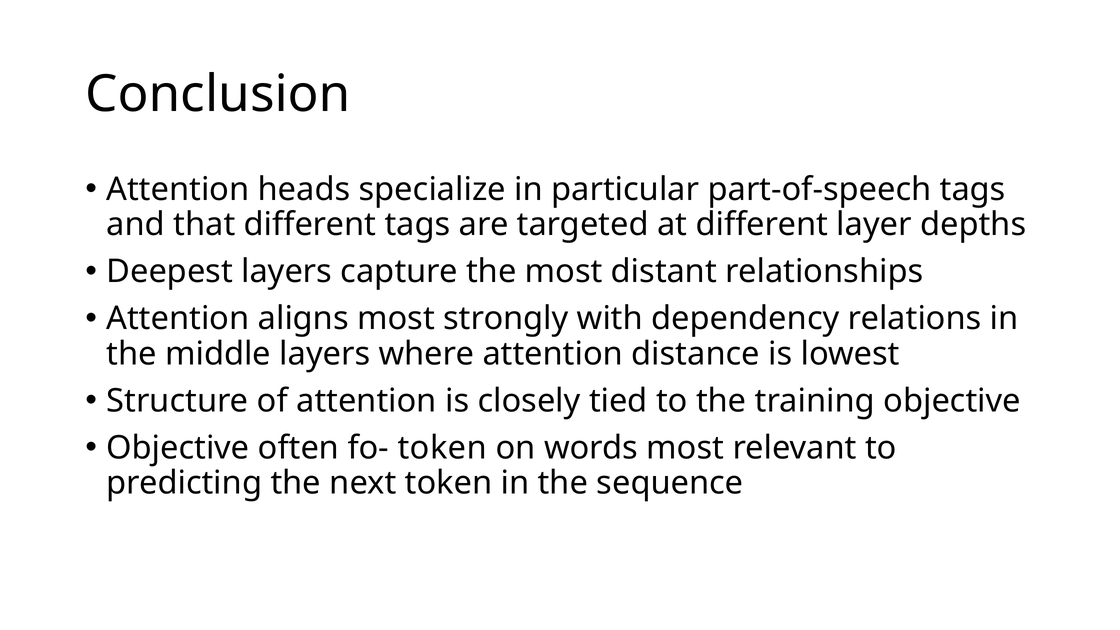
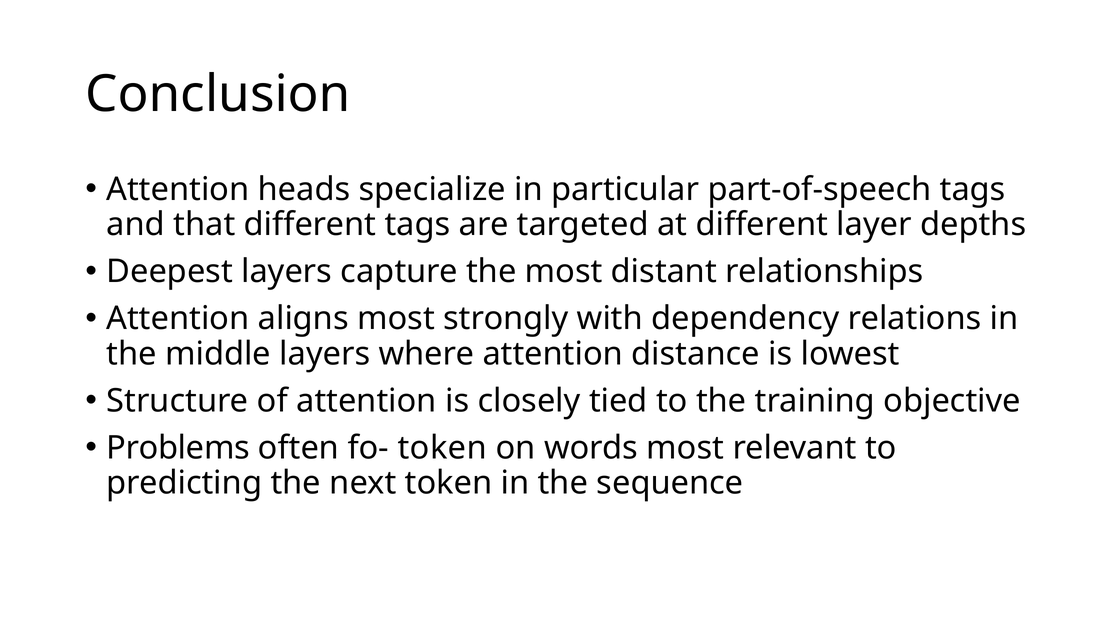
Objective: Objective -> Problems (178, 448)
